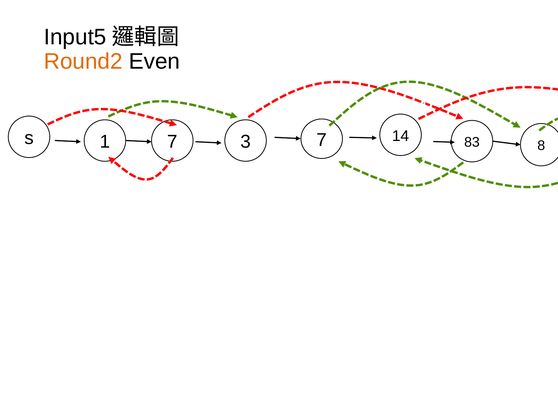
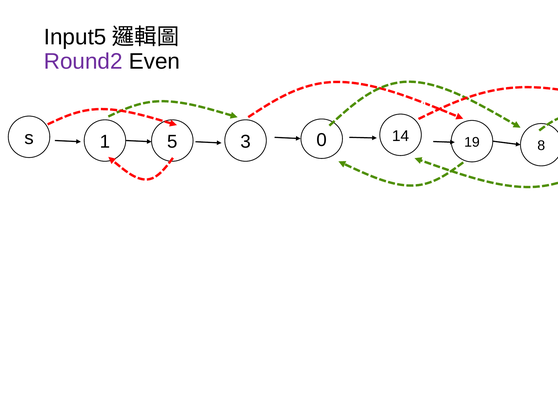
Round2 colour: orange -> purple (83, 61)
83: 83 -> 19 (472, 142)
1 7: 7 -> 5 (172, 142)
3 7: 7 -> 0 (322, 140)
